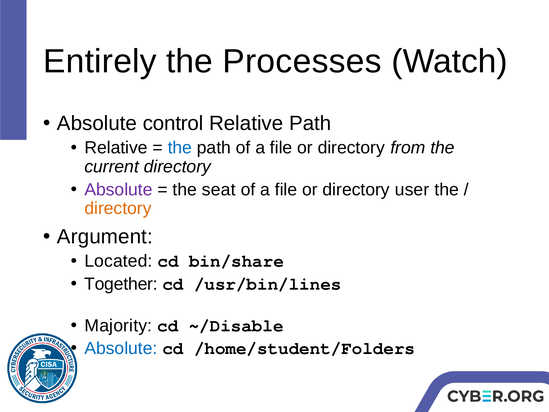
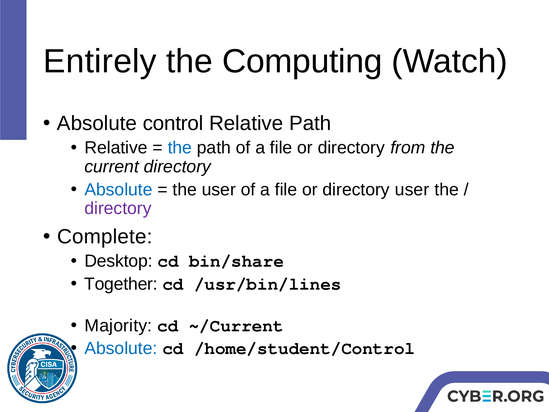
Processes: Processes -> Computing (302, 62)
Absolute colour: purple -> blue (118, 189)
the seat: seat -> user (219, 189)
directory colour: orange -> purple (118, 208)
Argument: Argument -> Complete (105, 237)
Located: Located -> Desktop (119, 261)
~/Disable: ~/Disable -> ~/Current (236, 325)
/home/student/Folders: /home/student/Folders -> /home/student/Control (305, 348)
